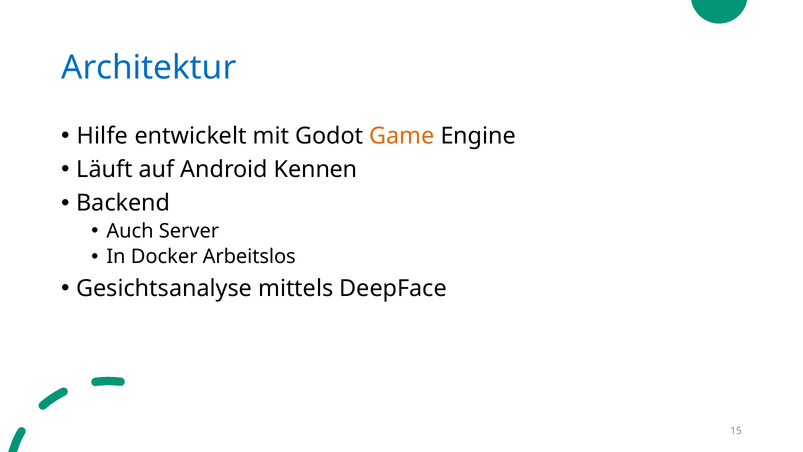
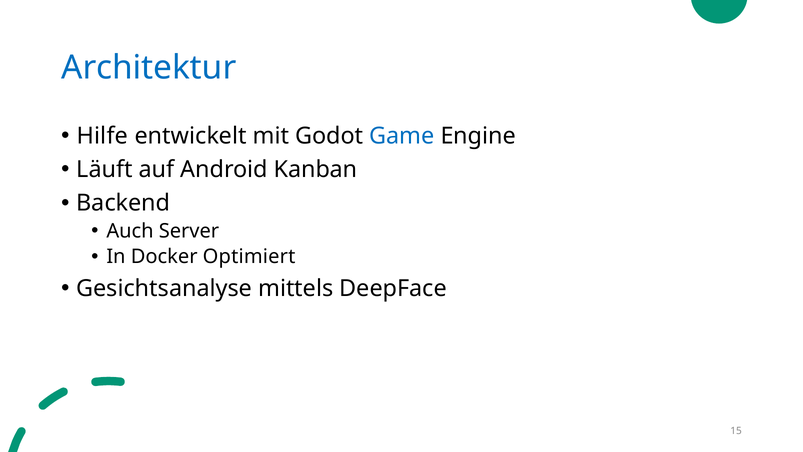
Game colour: orange -> blue (402, 136)
Kennen: Kennen -> Kanban (316, 169)
Arbeitslos: Arbeitslos -> Optimiert (249, 257)
